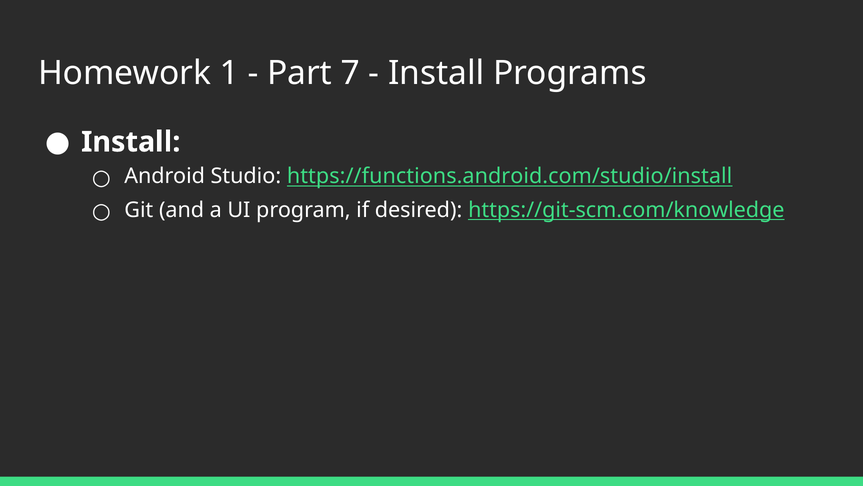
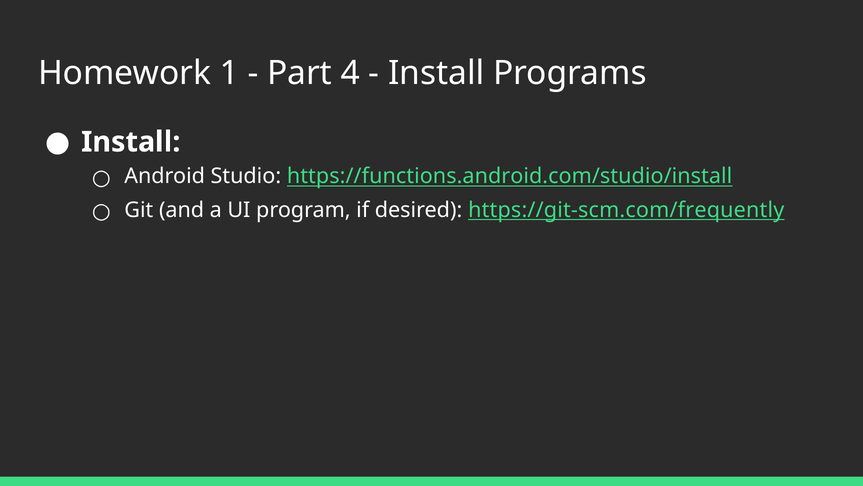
7: 7 -> 4 (350, 73)
https://git-scm.com/knowledge: https://git-scm.com/knowledge -> https://git-scm.com/frequently (626, 210)
